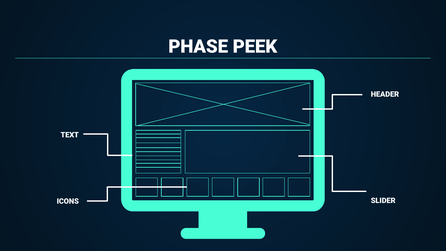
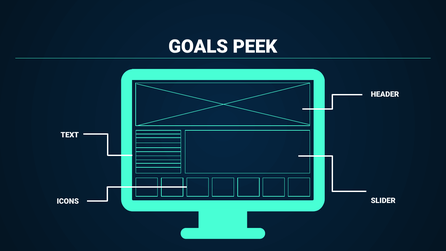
PHASE: PHASE -> GOALS (198, 47)
